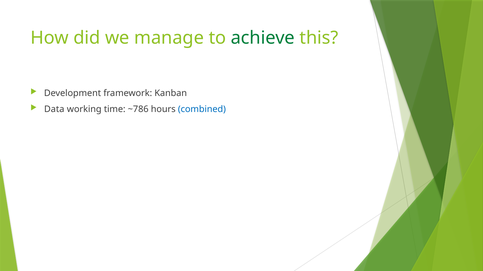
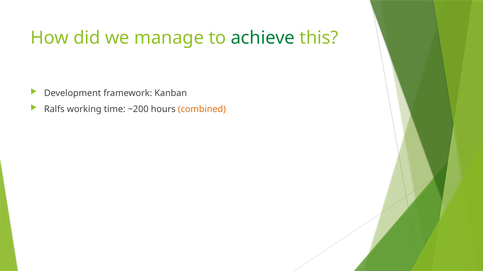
Data: Data -> Ralfs (54, 109)
~786: ~786 -> ~200 (138, 109)
combined colour: blue -> orange (202, 109)
